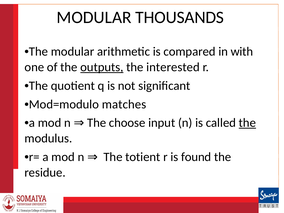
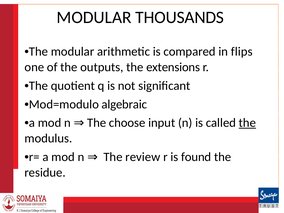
with: with -> flips (242, 52)
outputs underline: present -> none (102, 67)
interested: interested -> extensions (173, 67)
matches: matches -> algebraic (124, 104)
totient: totient -> review (143, 157)
